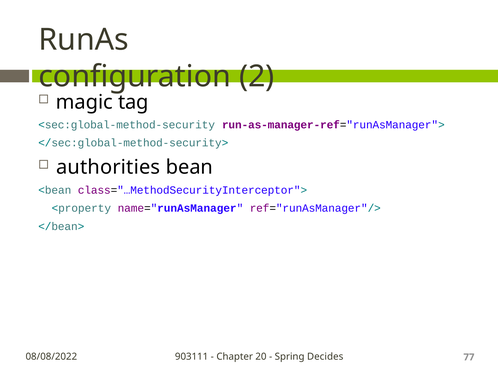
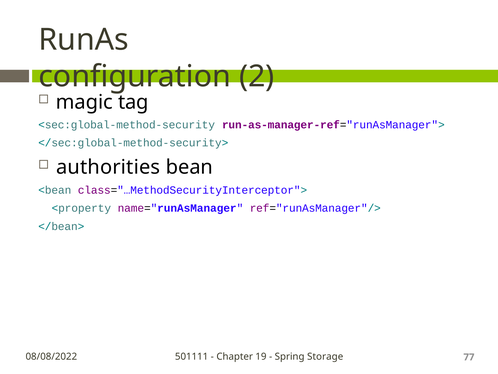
903111: 903111 -> 501111 (192, 356)
20: 20 -> 19 (261, 356)
Decides: Decides -> Storage (325, 356)
